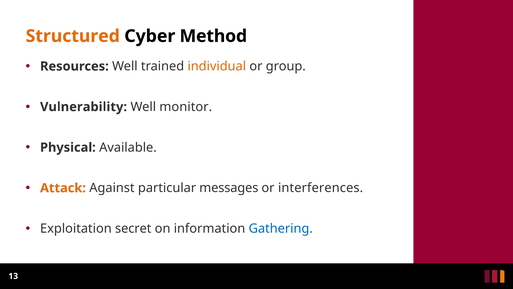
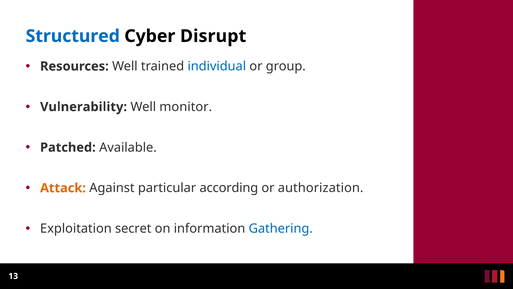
Structured colour: orange -> blue (73, 36)
Method: Method -> Disrupt (213, 36)
individual colour: orange -> blue (217, 66)
Physical: Physical -> Patched (68, 147)
messages: messages -> according (229, 188)
interferences: interferences -> authorization (321, 188)
